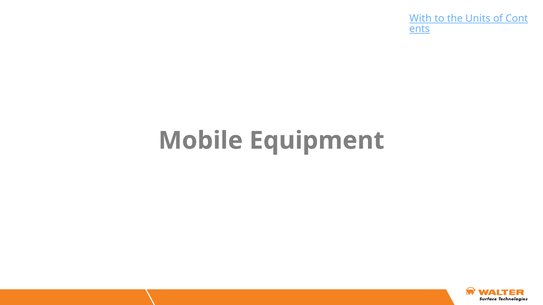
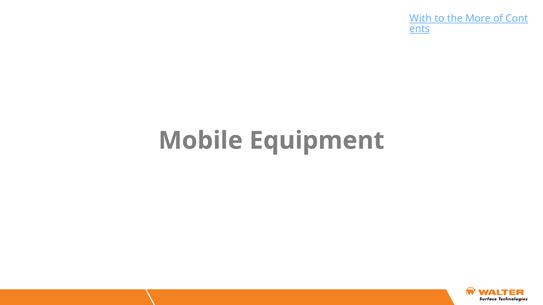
Units: Units -> More (478, 19)
